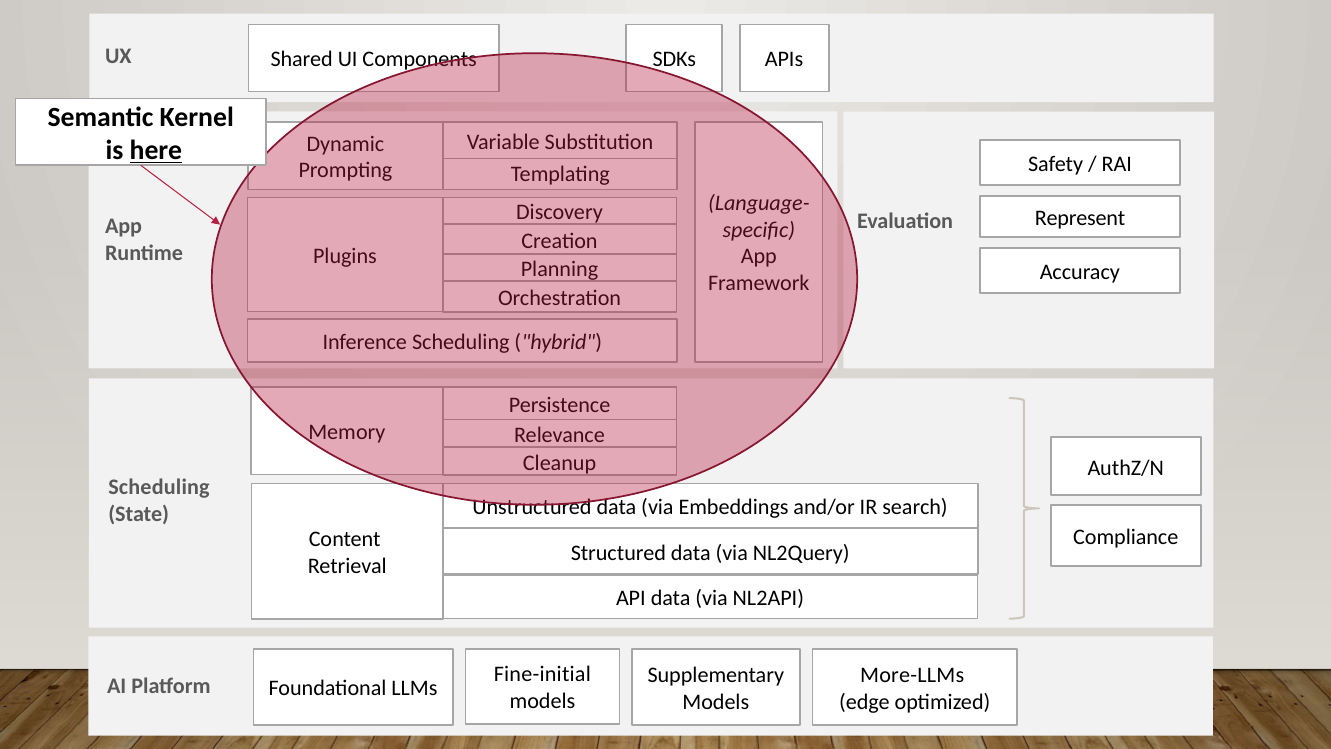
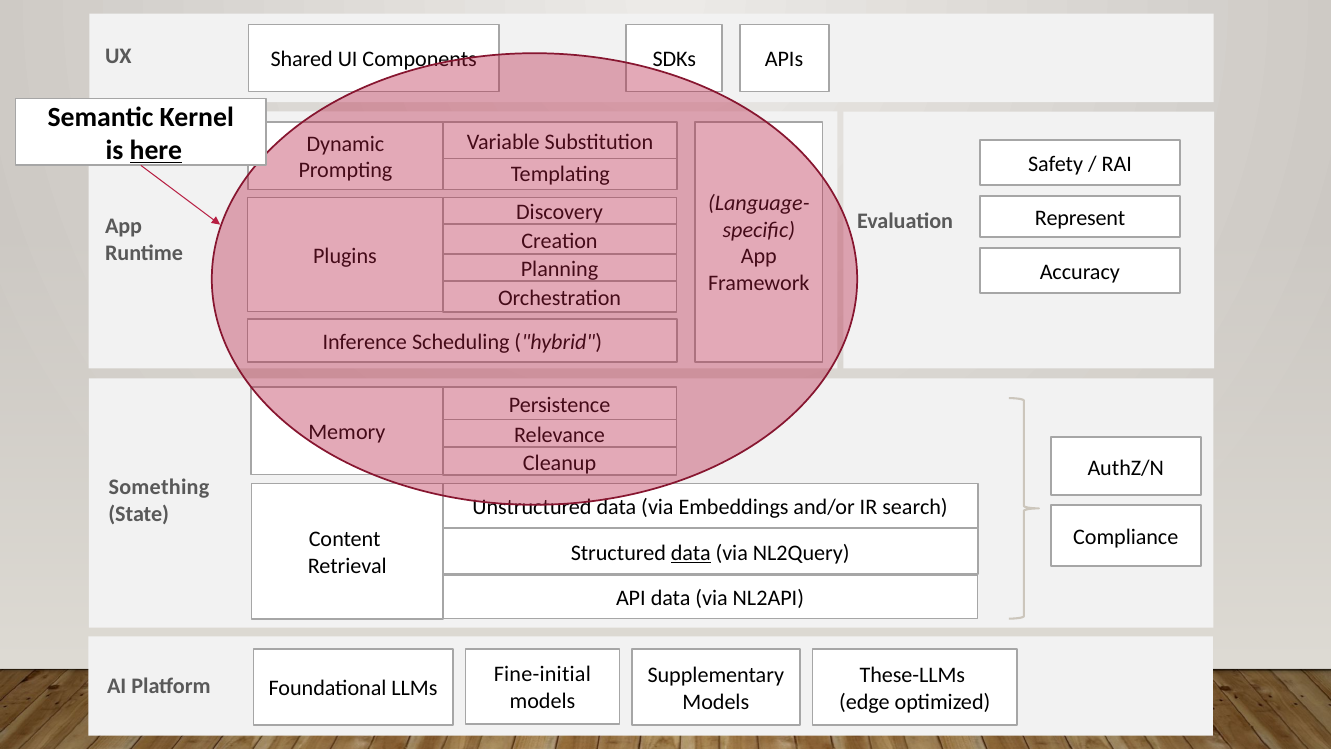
Scheduling: Scheduling -> Something (159, 487)
data underline: none -> present (691, 553)
More-LLMs: More-LLMs -> These-LLMs (912, 675)
